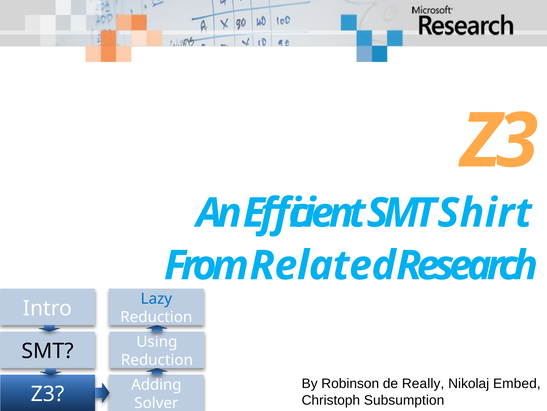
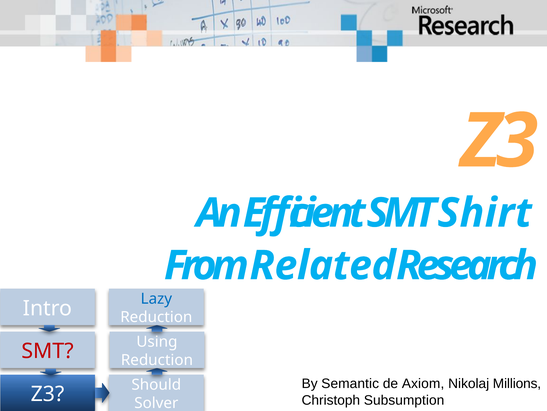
SMT colour: black -> red (48, 351)
Robinson: Robinson -> Semantic (350, 383)
Really: Really -> Axiom (423, 383)
Embed: Embed -> Millions (517, 383)
Adding: Adding -> Should (156, 384)
